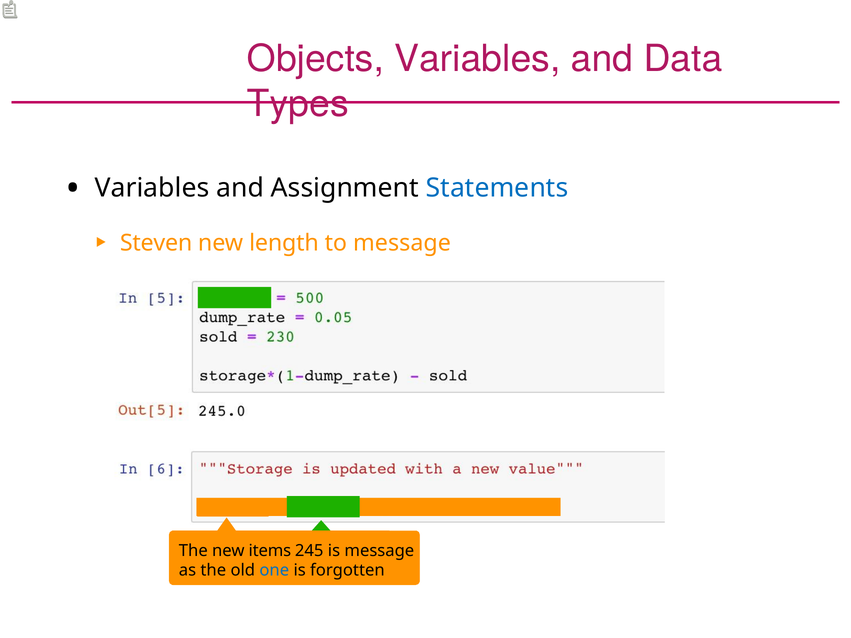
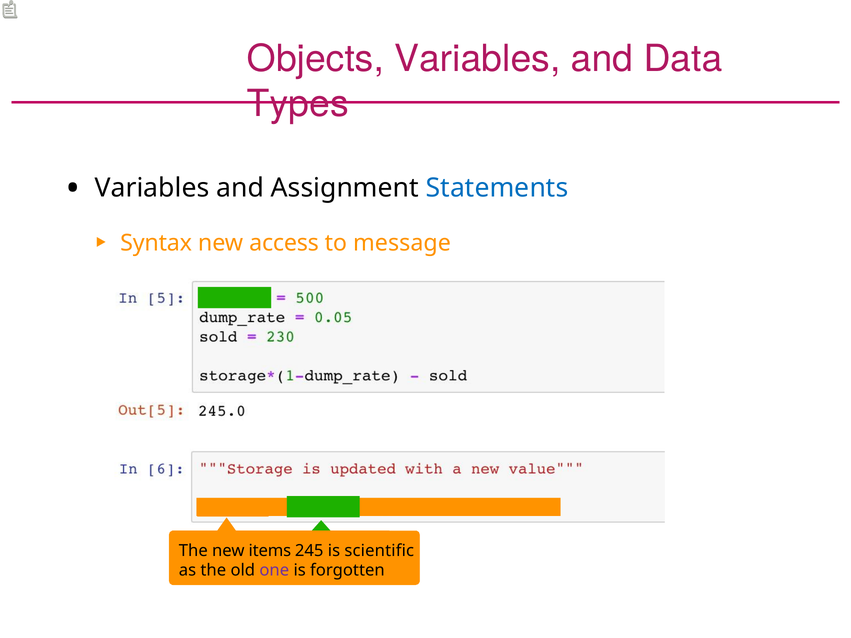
Steven: Steven -> Syntax (156, 243)
length: length -> access (284, 243)
message: message -> scientific (379, 551)
one colour: blue -> purple (274, 571)
